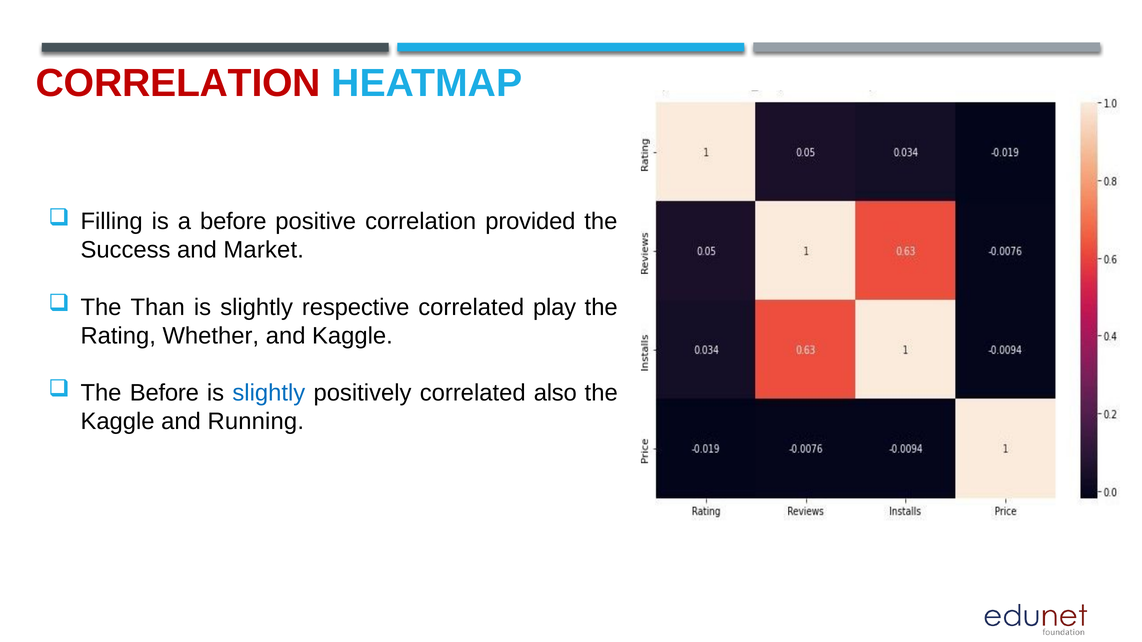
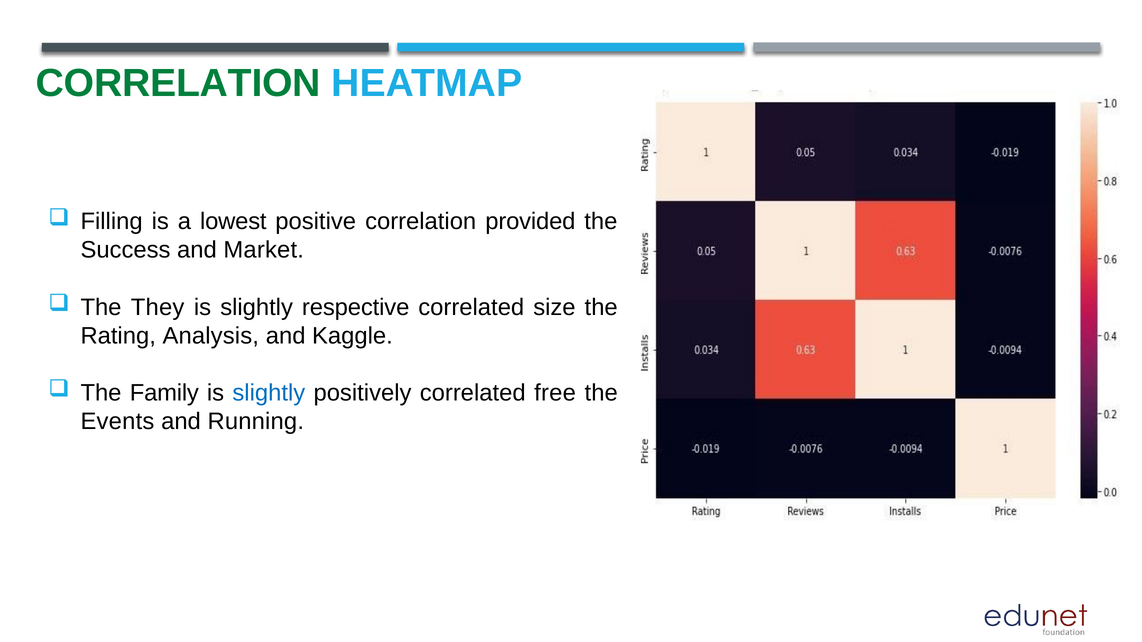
CORRELATION colour: red -> green (178, 83)
a before: before -> lowest (233, 222)
Than: Than -> They (158, 307)
play: play -> size (554, 307)
Whether: Whether -> Analysis (211, 336)
The Before: Before -> Family (164, 393)
also: also -> free (555, 393)
Kaggle: Kaggle -> Events (117, 422)
